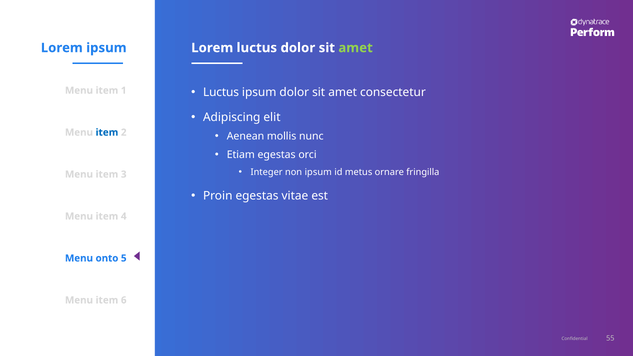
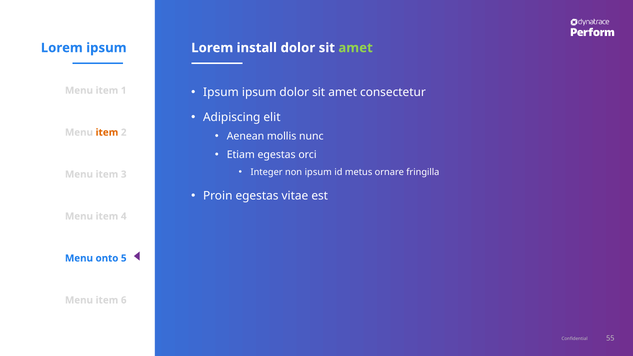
Lorem luctus: luctus -> install (257, 48)
Luctus: Luctus -> Ipsum (221, 92)
item colour: blue -> orange (107, 132)
